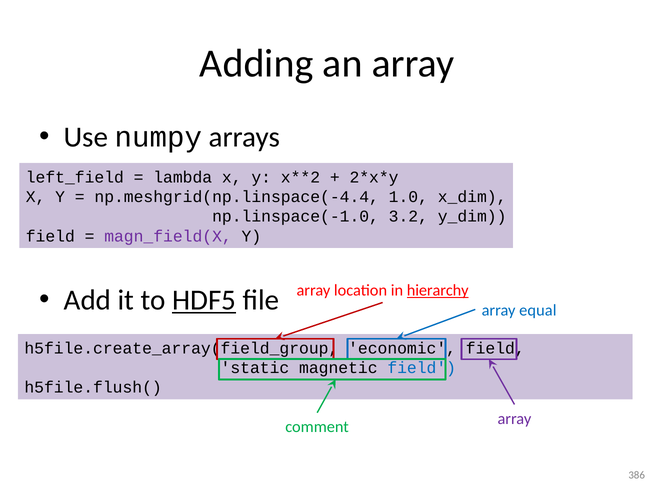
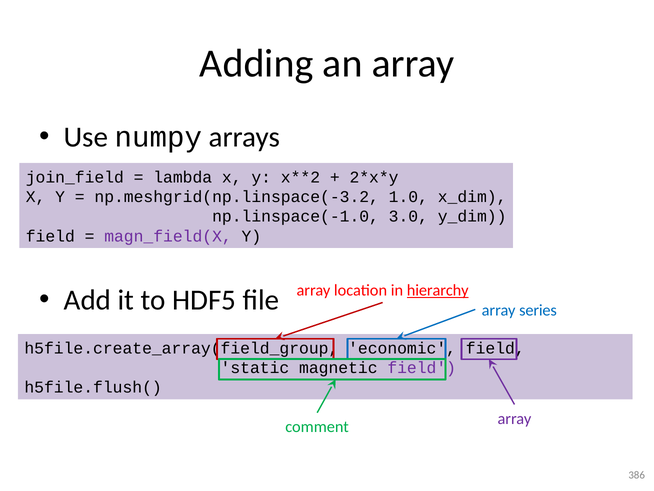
left_field: left_field -> join_field (75, 177)
np.meshgrid(np.linspace(-4.4: np.meshgrid(np.linspace(-4.4 -> np.meshgrid(np.linspace(-3.2 (237, 197)
3.2: 3.2 -> 3.0 (408, 216)
HDF5 underline: present -> none (204, 300)
equal: equal -> series (538, 310)
field colour: blue -> purple (422, 367)
